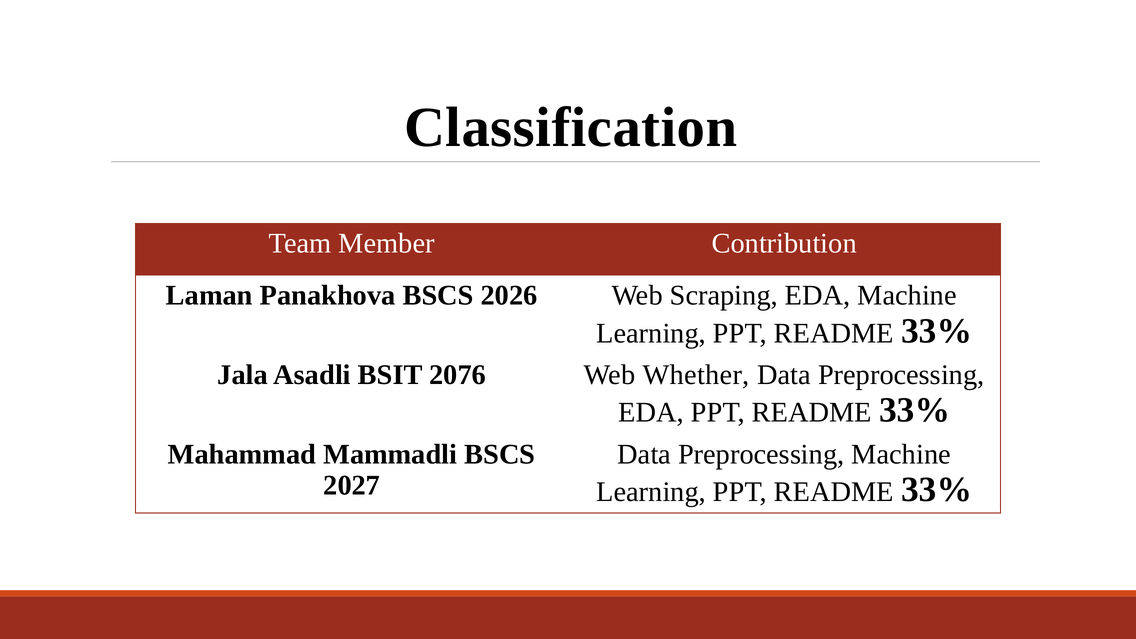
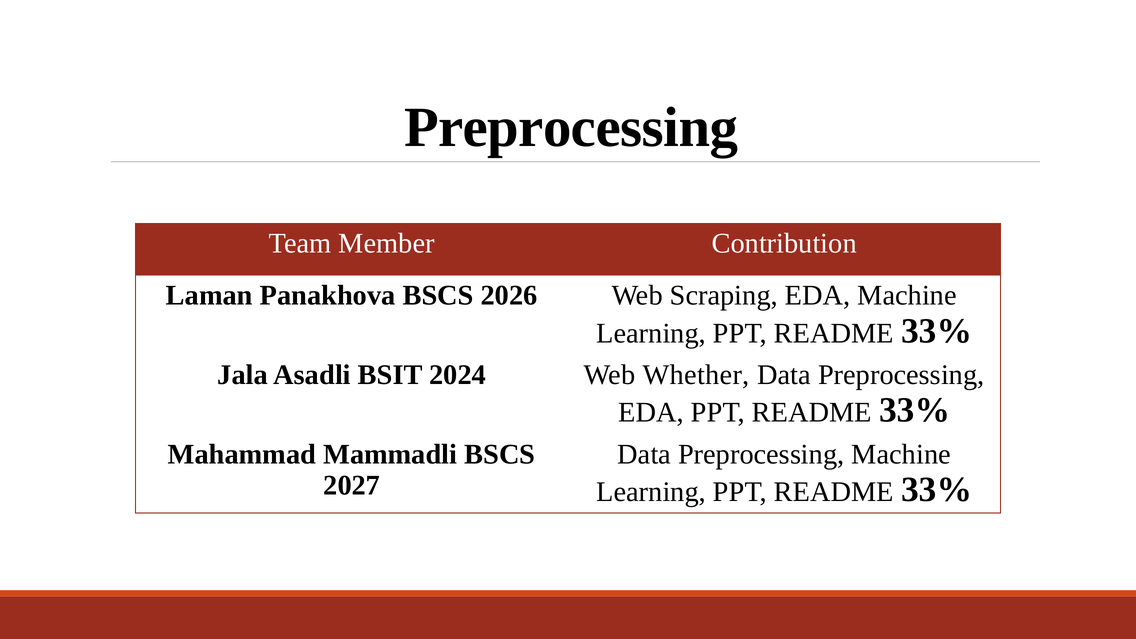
Classification: Classification -> Preprocessing (571, 127)
2076: 2076 -> 2024 (458, 375)
